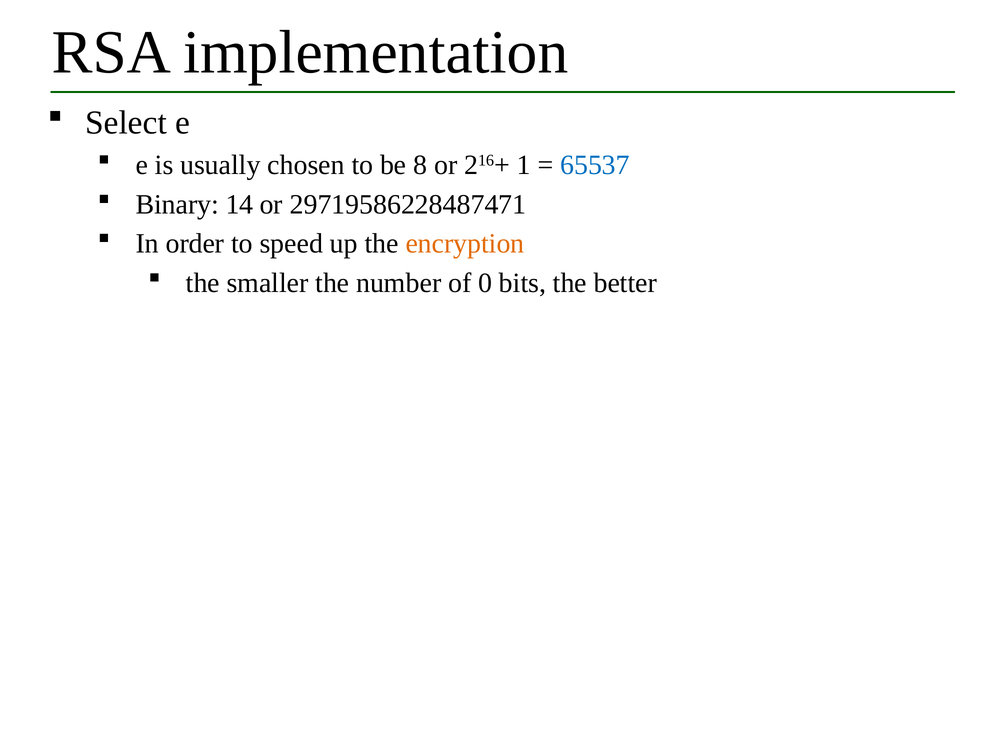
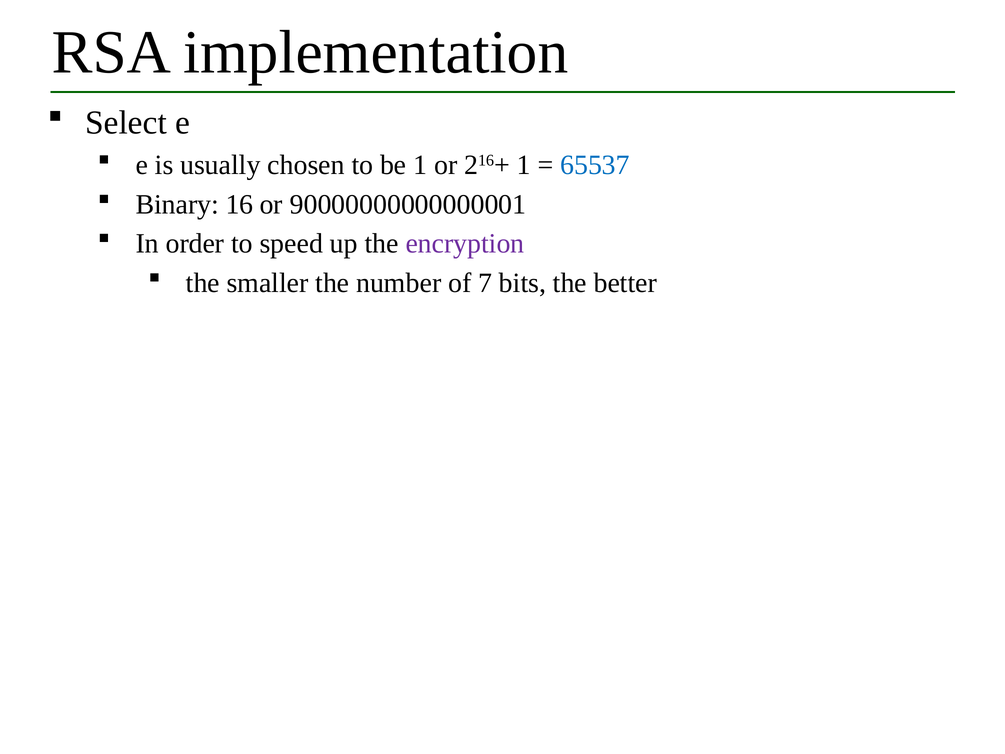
be 8: 8 -> 1 (420, 165)
14: 14 -> 16 (239, 204)
29719586228487471: 29719586228487471 -> 90000000000000001 (408, 204)
encryption colour: orange -> purple (465, 244)
0: 0 -> 7 (485, 283)
